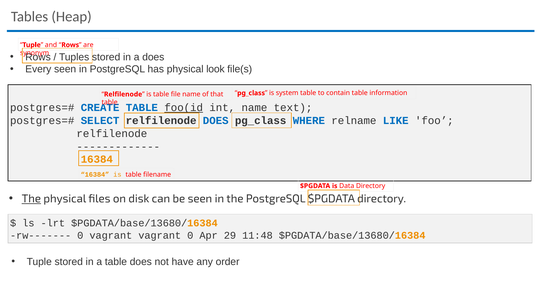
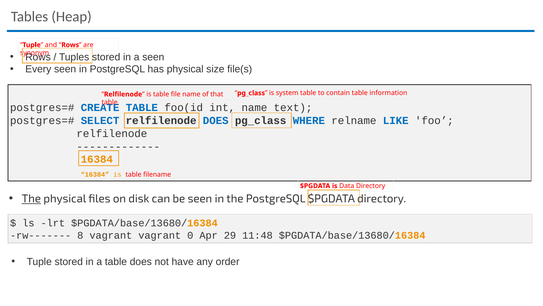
a does: does -> seen (153, 57)
look: look -> size (215, 69)
foo(id underline: present -> none (184, 108)
rw------- 0: 0 -> 8 (80, 235)
